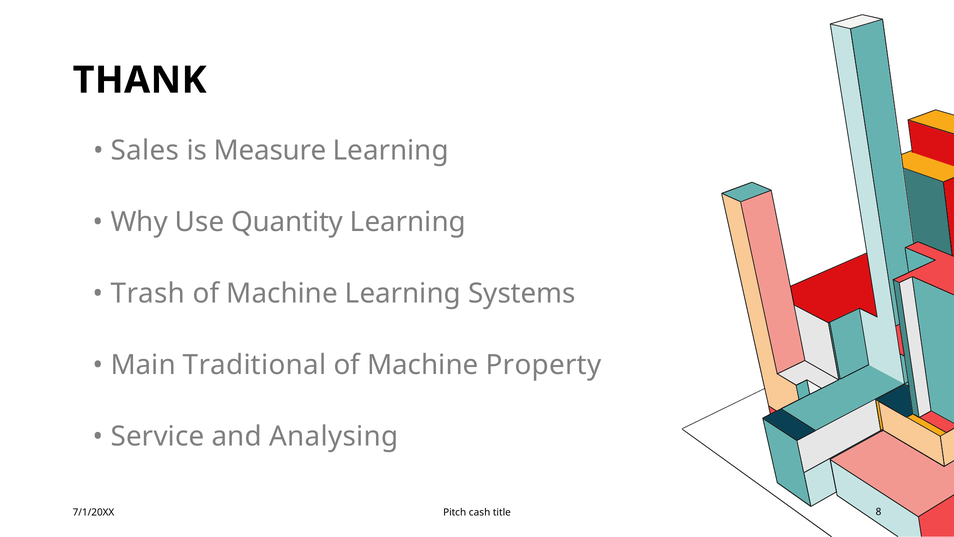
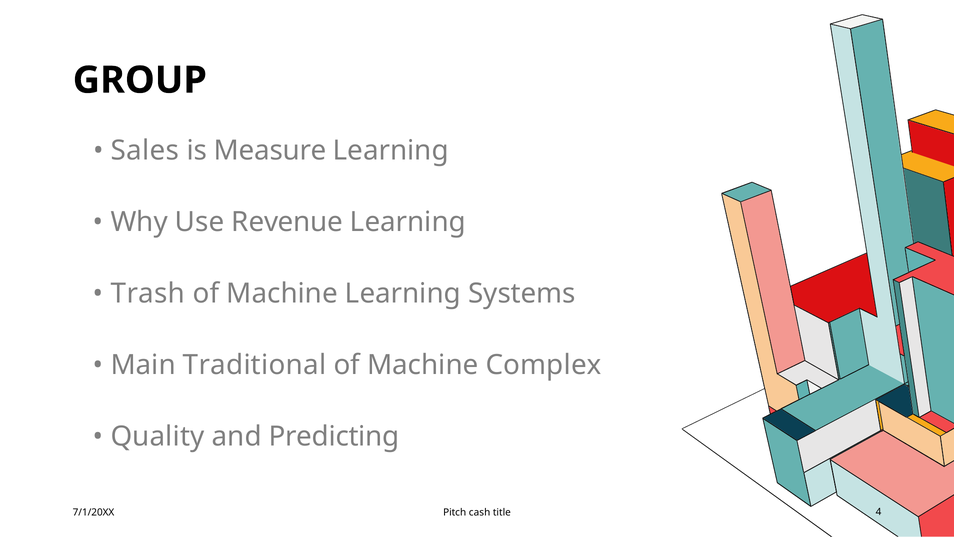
THANK: THANK -> GROUP (140, 80)
Quantity: Quantity -> Revenue (287, 222)
Property: Property -> Complex (544, 365)
Service: Service -> Quality (158, 436)
Analysing: Analysing -> Predicting (334, 436)
8: 8 -> 4 (878, 512)
